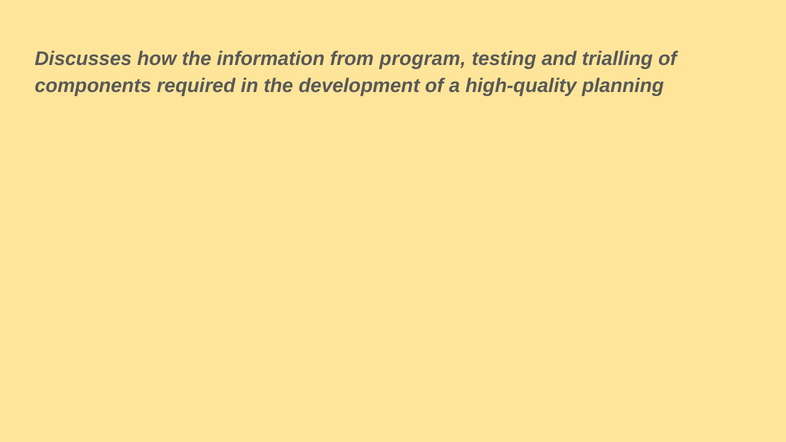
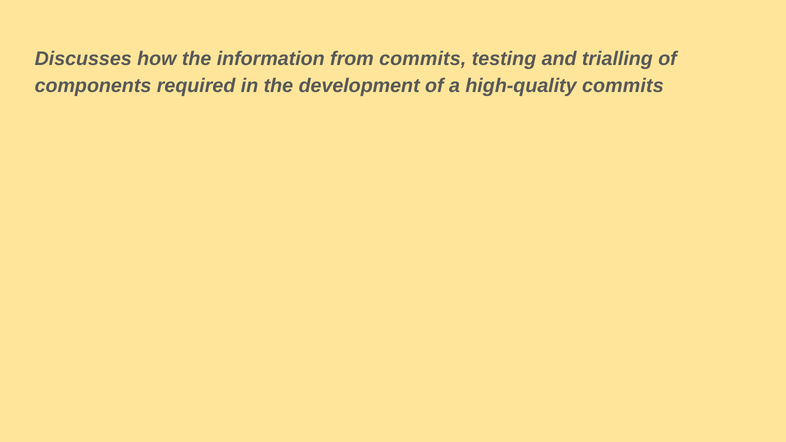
from program: program -> commits (423, 59)
high-quality planning: planning -> commits (623, 86)
